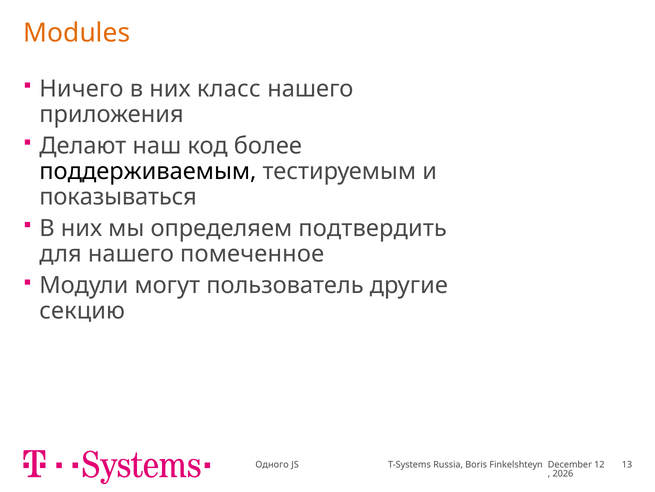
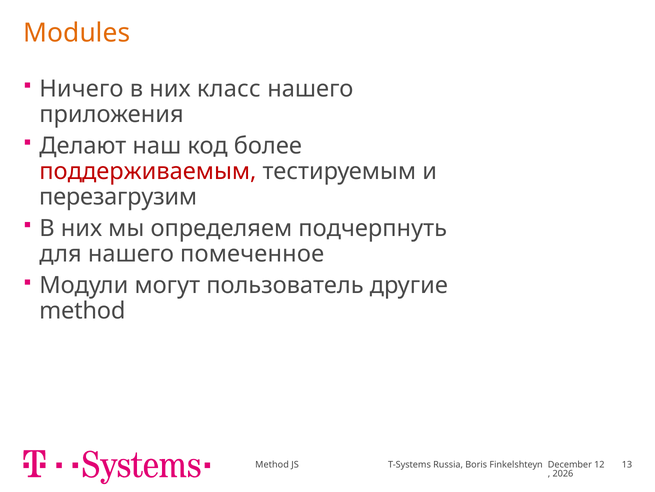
поддерживаемым colour: black -> red (148, 171)
показываться: показываться -> перезагрузим (118, 197)
подтвердить: подтвердить -> подчерпнуть (373, 228)
секцию: секцию -> method (82, 311)
Одного: Одного -> Method (272, 464)
